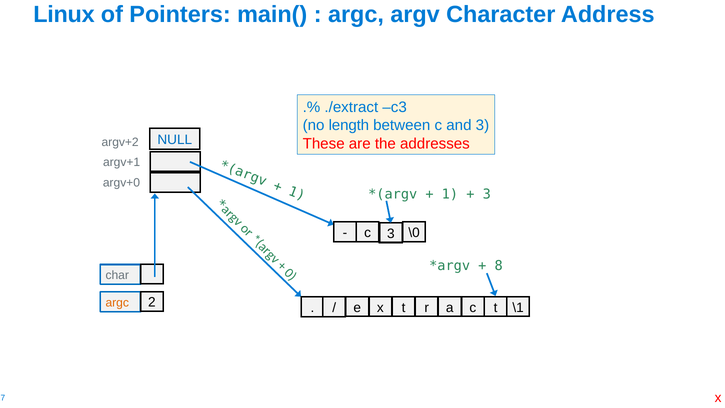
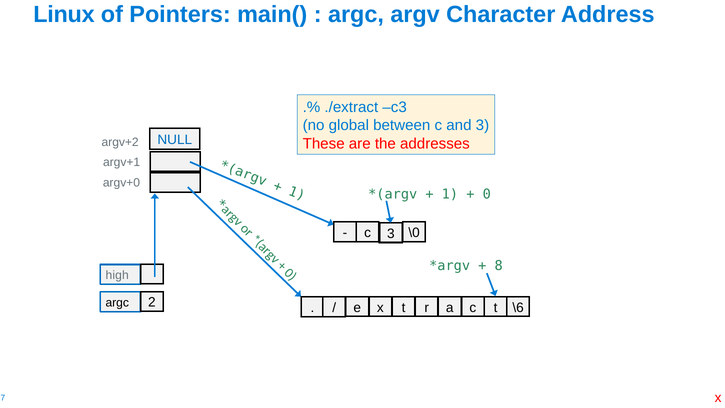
length: length -> global (349, 125)
3: 3 -> 0 (487, 194)
char: char -> high (117, 275)
argc colour: orange -> black (117, 303)
\1: \1 -> \6 (518, 307)
